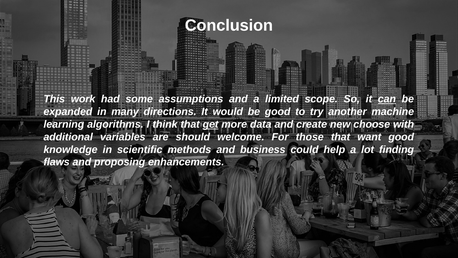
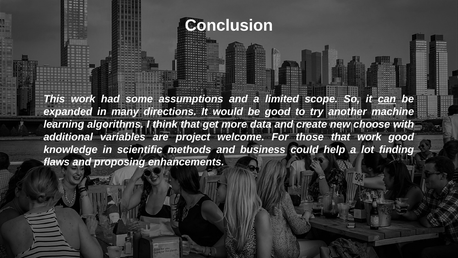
get underline: present -> none (211, 124)
should: should -> project (193, 137)
that want: want -> work (369, 137)
